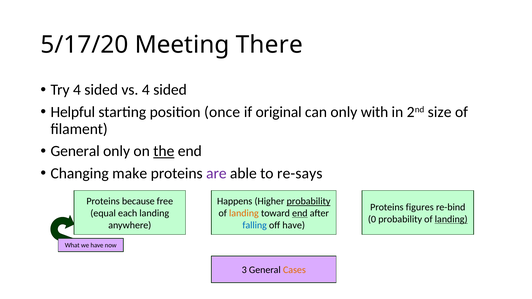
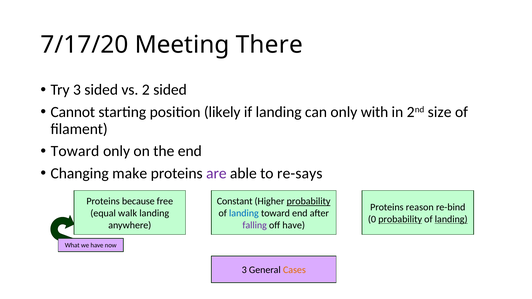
5/17/20: 5/17/20 -> 7/17/20 (84, 45)
Try 4: 4 -> 3 (77, 90)
vs 4: 4 -> 2 (146, 90)
Helpful: Helpful -> Cannot (73, 112)
once: once -> likely (222, 112)
if original: original -> landing (279, 112)
General: General -> Toward (75, 151)
the underline: present -> none (164, 151)
Happens: Happens -> Constant (235, 201)
figures: figures -> reason (420, 207)
each: each -> walk (128, 213)
landing colour: orange -> blue (244, 213)
end underline: present -> none (300, 213)
probability underline: none -> present (400, 219)
falling colour: blue -> purple (255, 225)
